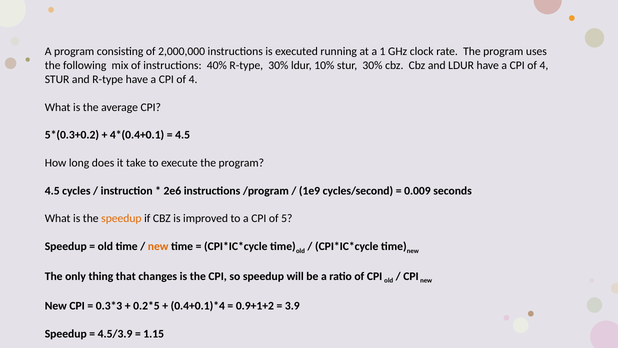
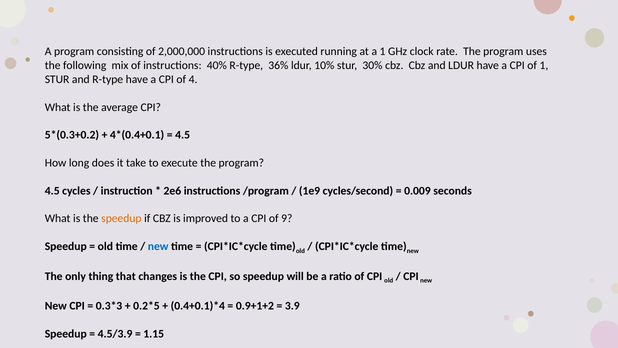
R-type 30%: 30% -> 36% (278, 65)
4: 4 -> 1 (544, 65)
5: 5 -> 9 (287, 218)
new colour: orange -> blue (158, 246)
